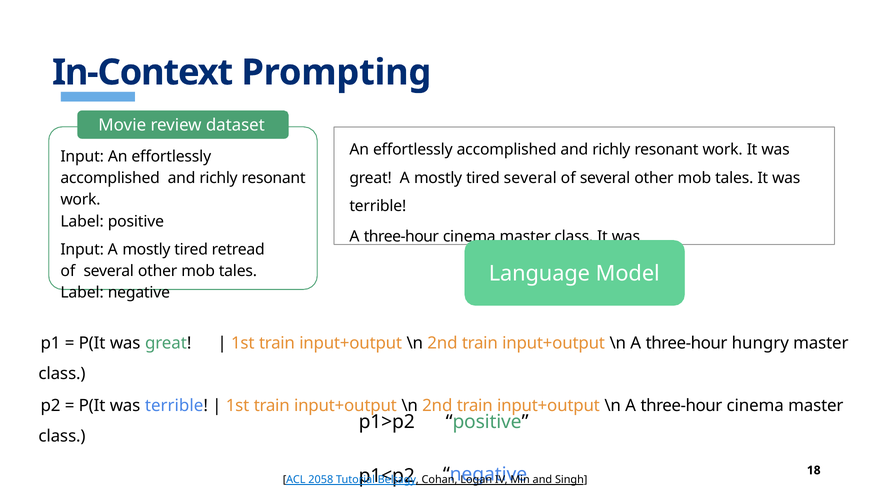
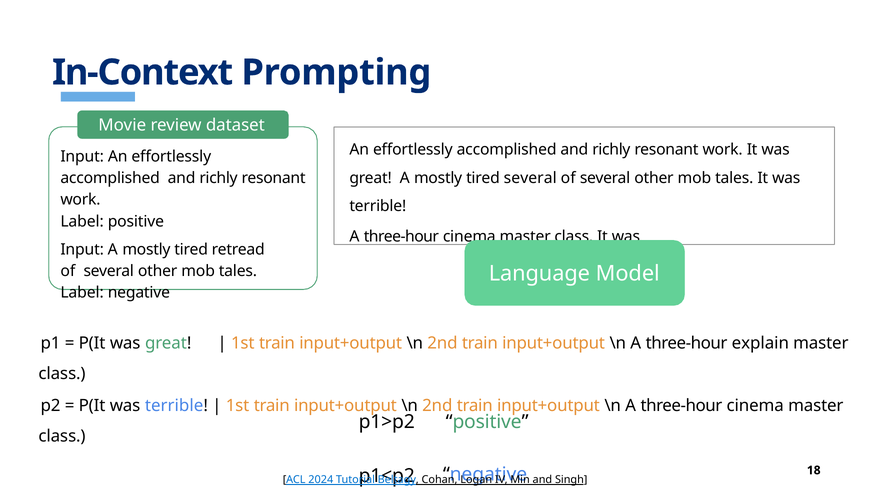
hungry: hungry -> explain (760, 343)
2058: 2058 -> 2024 (321, 480)
